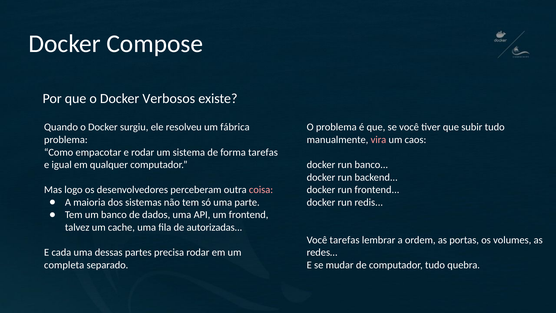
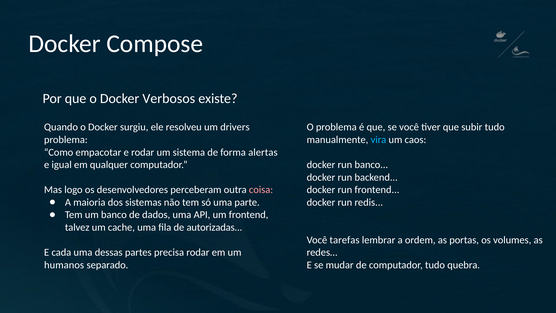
fábrica: fábrica -> drivers (235, 127)
vira colour: pink -> light blue (378, 140)
forma tarefas: tarefas -> alertas (263, 152)
completa: completa -> humanos (64, 265)
